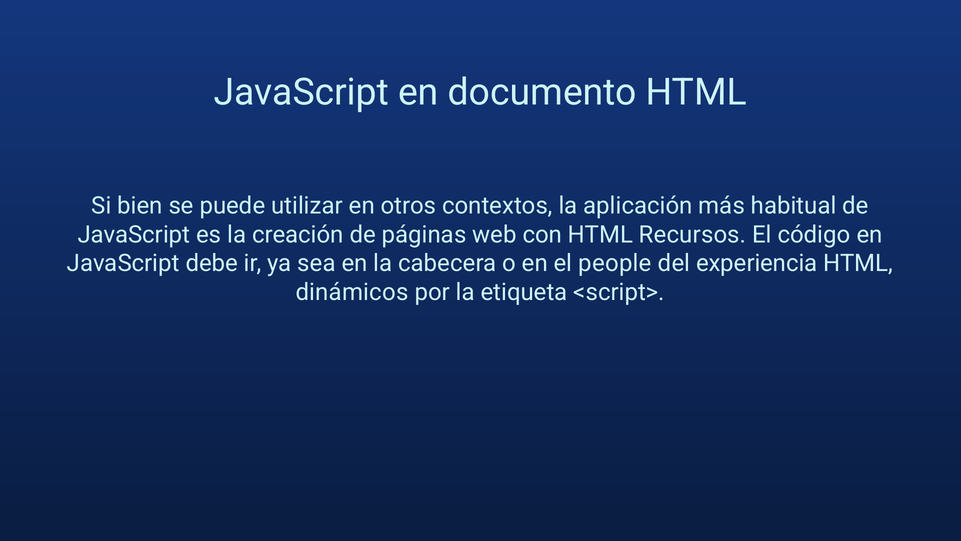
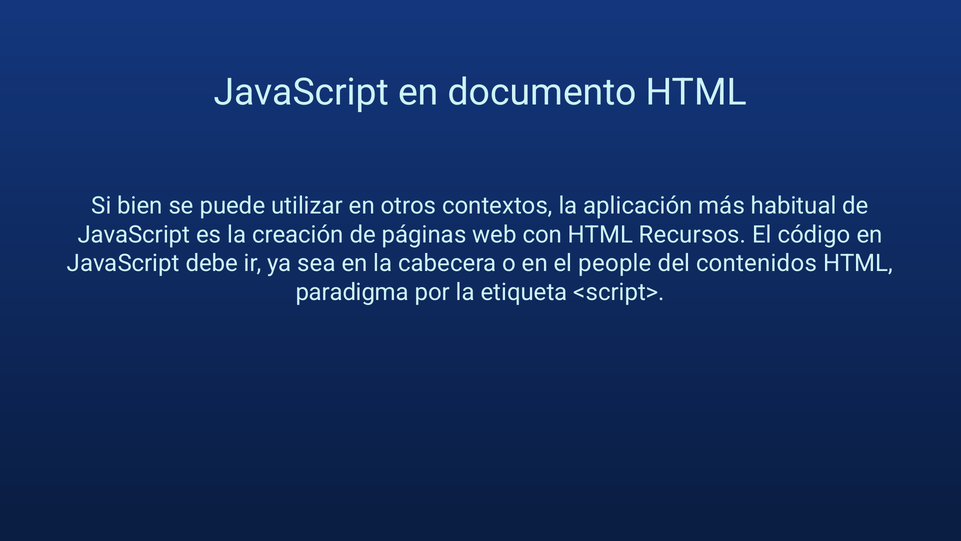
experiencia: experiencia -> contenidos (757, 263)
dinámicos: dinámicos -> paradigma (352, 292)
